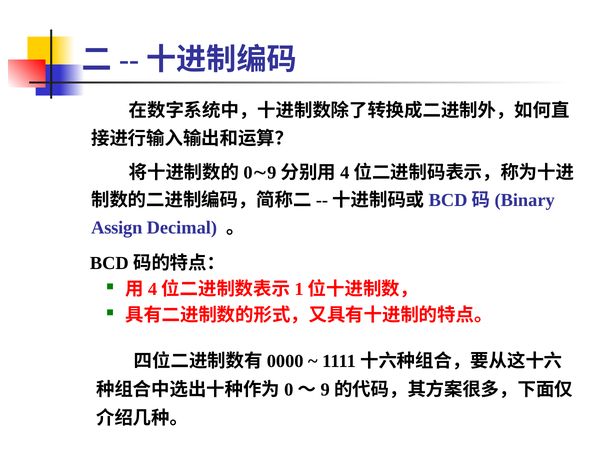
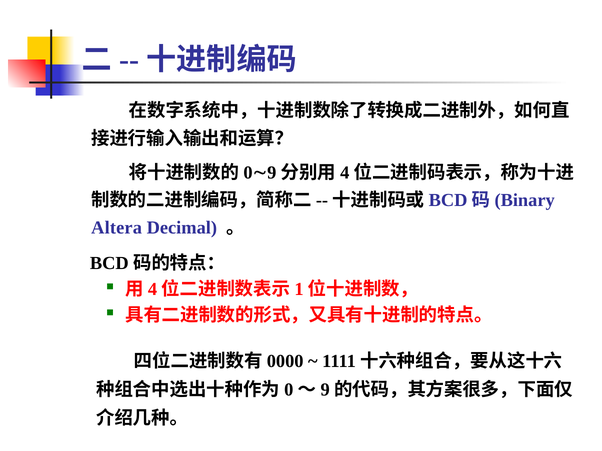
Assign: Assign -> Altera (117, 228)
